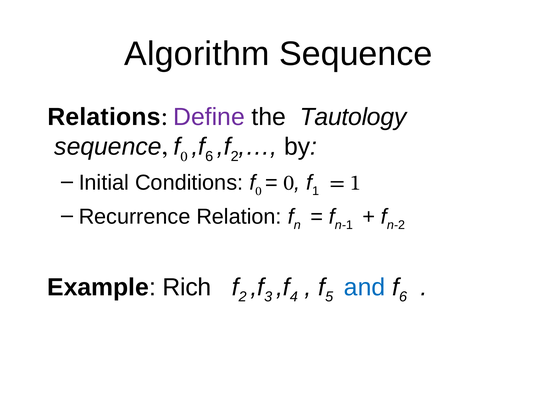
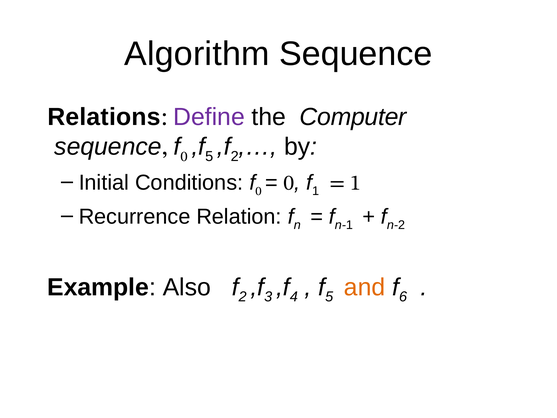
Tautology: Tautology -> Computer (353, 117)
6: 6 -> 5 (209, 156)
Rich: Rich -> Also (187, 287)
and colour: blue -> orange (365, 287)
